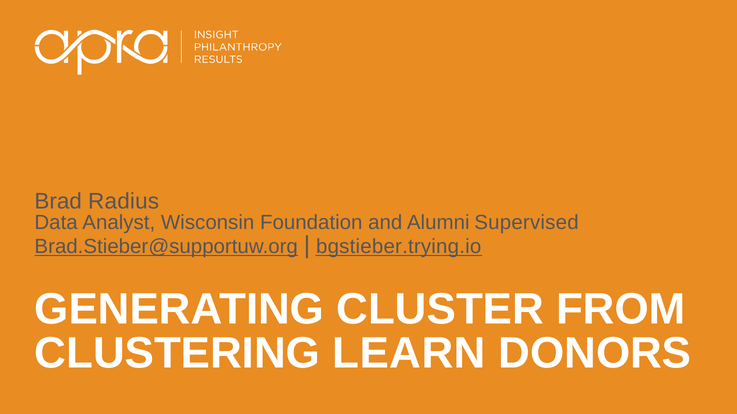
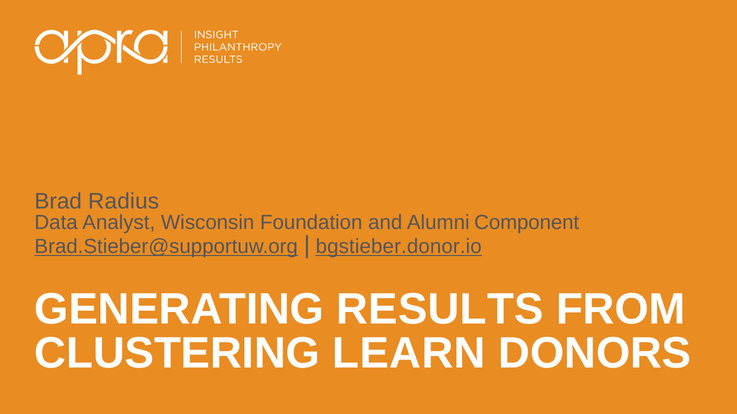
Supervised: Supervised -> Component (527, 223)
bgstieber.trying.io: bgstieber.trying.io -> bgstieber.donor.io (399, 247)
CLUSTER: CLUSTER -> RESULTS (440, 310)
